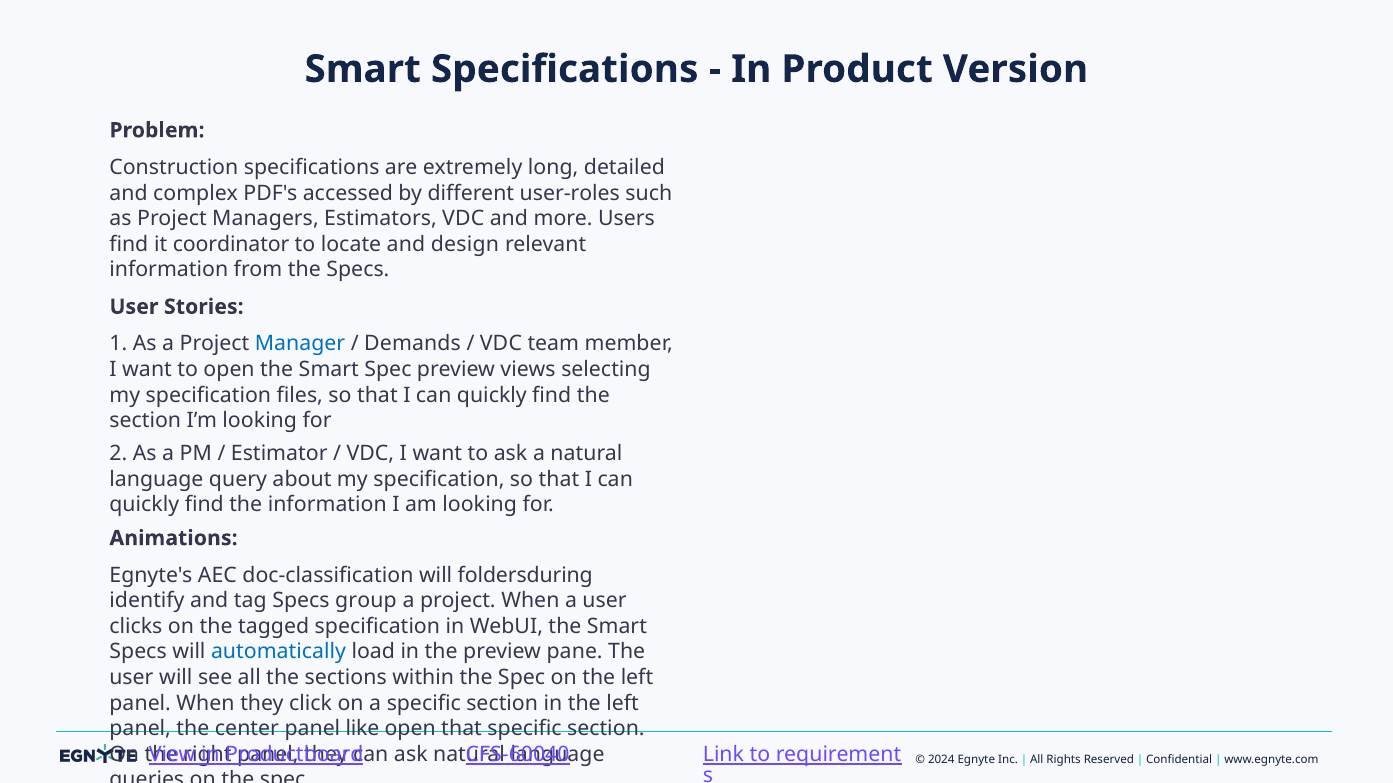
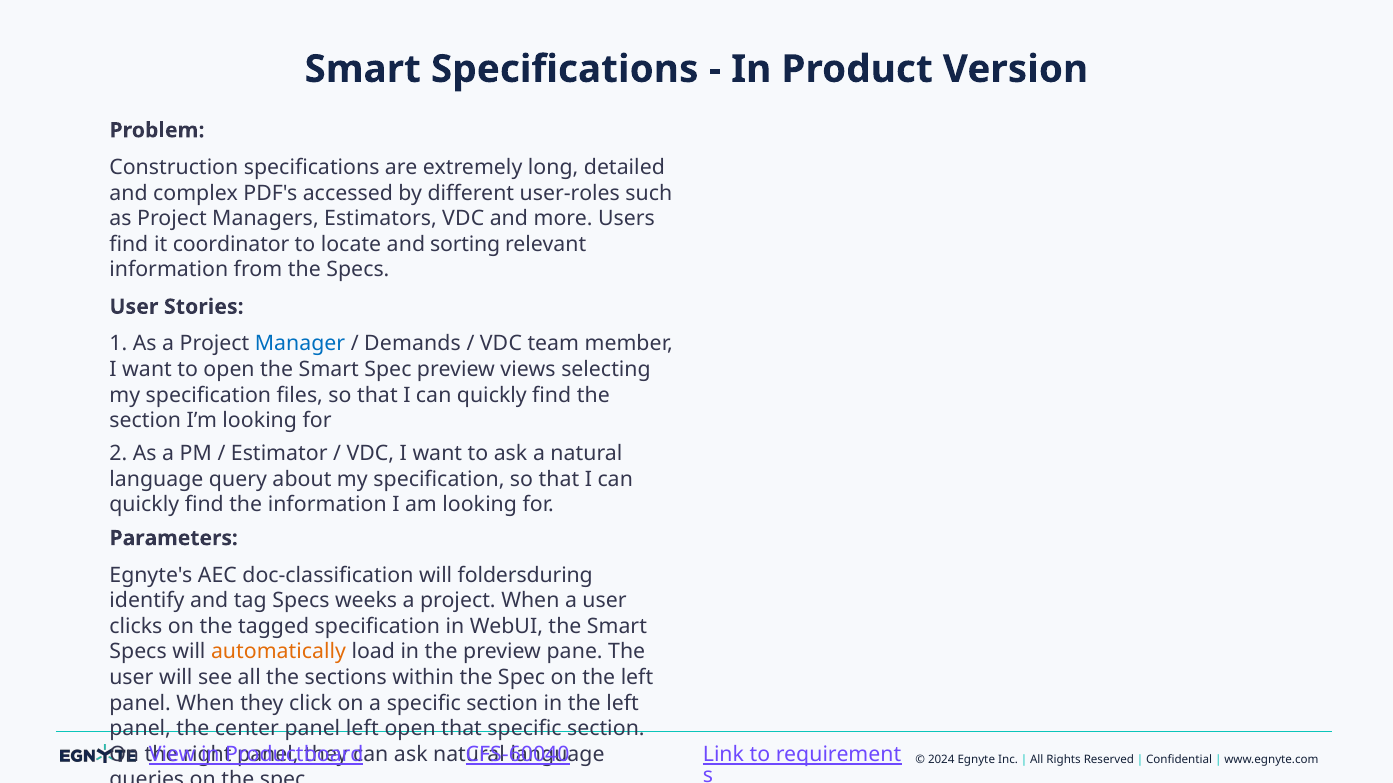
design: design -> sorting (465, 244)
Animations: Animations -> Parameters (174, 539)
group: group -> weeks (366, 601)
automatically colour: blue -> orange (278, 652)
panel like: like -> left (362, 729)
